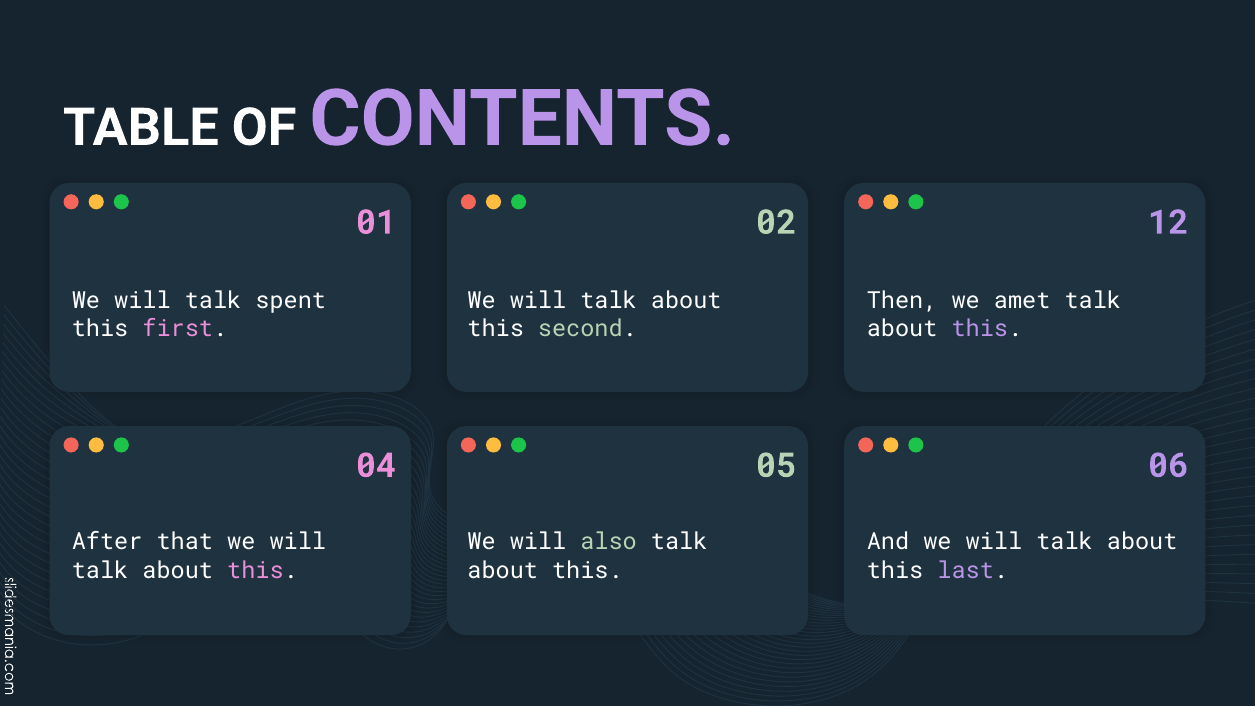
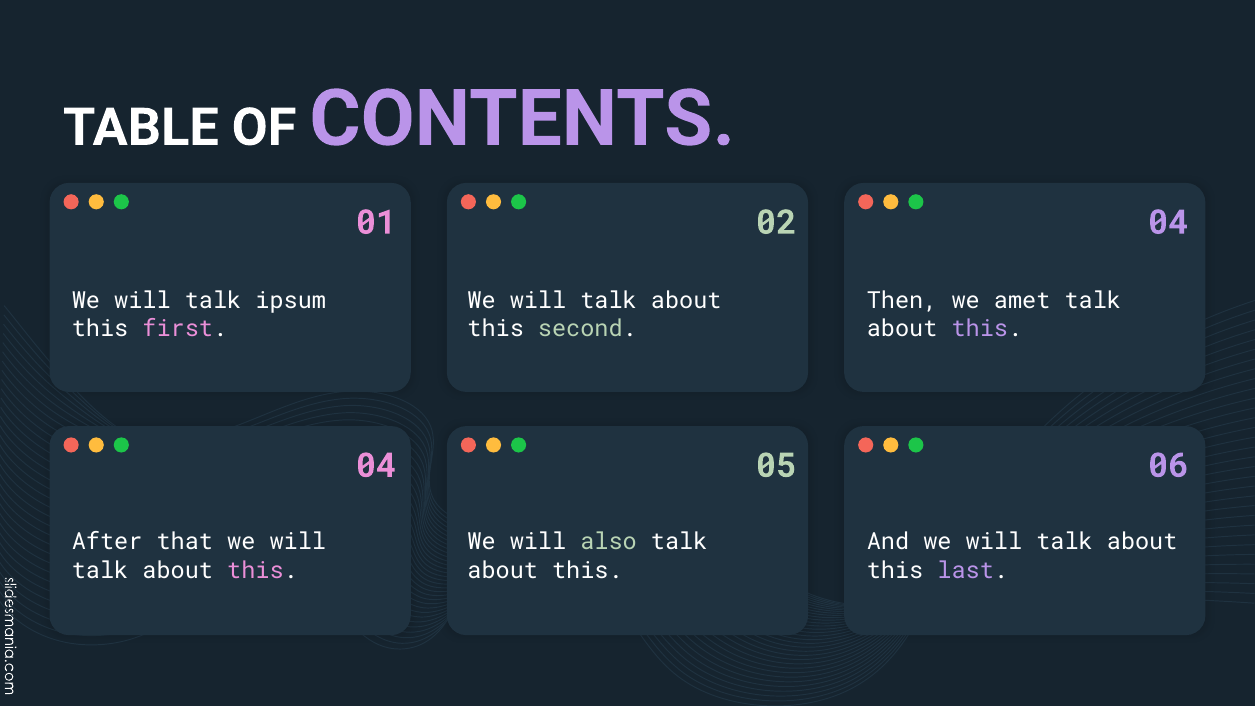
02 12: 12 -> 04 (1168, 222)
spent: spent -> ipsum (291, 301)
